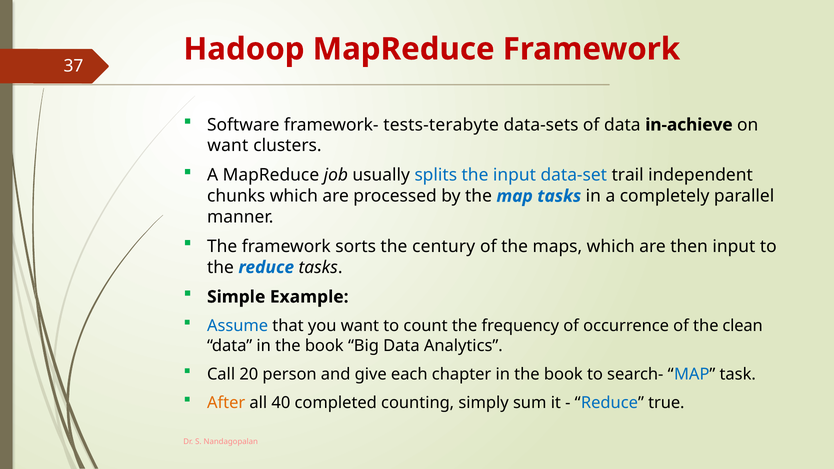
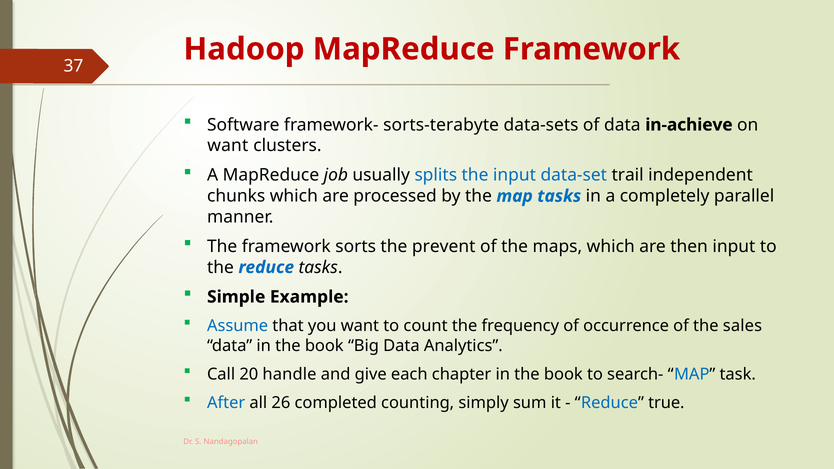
tests-terabyte: tests-terabyte -> sorts-terabyte (441, 125)
century: century -> prevent (444, 247)
clean: clean -> sales (742, 326)
person: person -> handle (289, 374)
After colour: orange -> blue (226, 403)
40: 40 -> 26 (281, 403)
